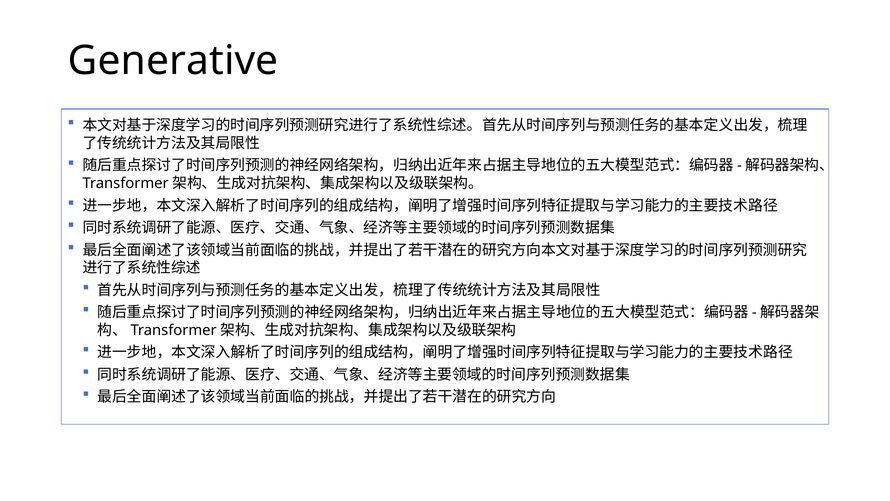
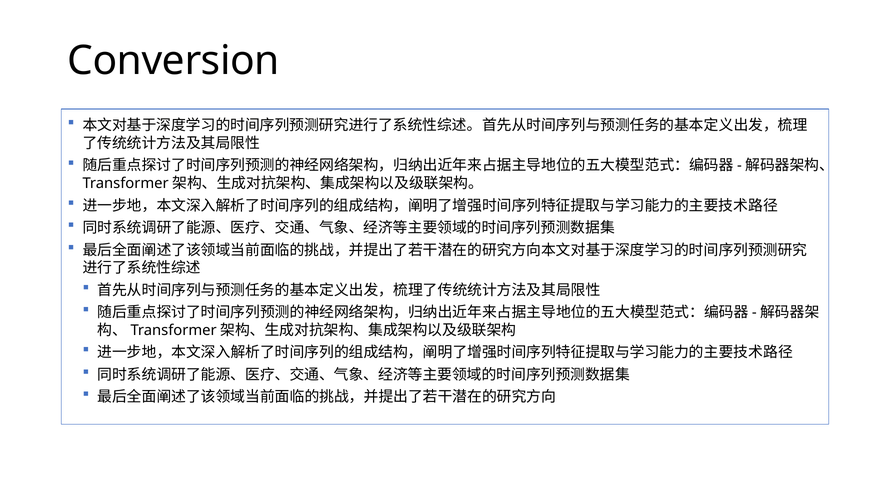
Generative: Generative -> Conversion (173, 61)
